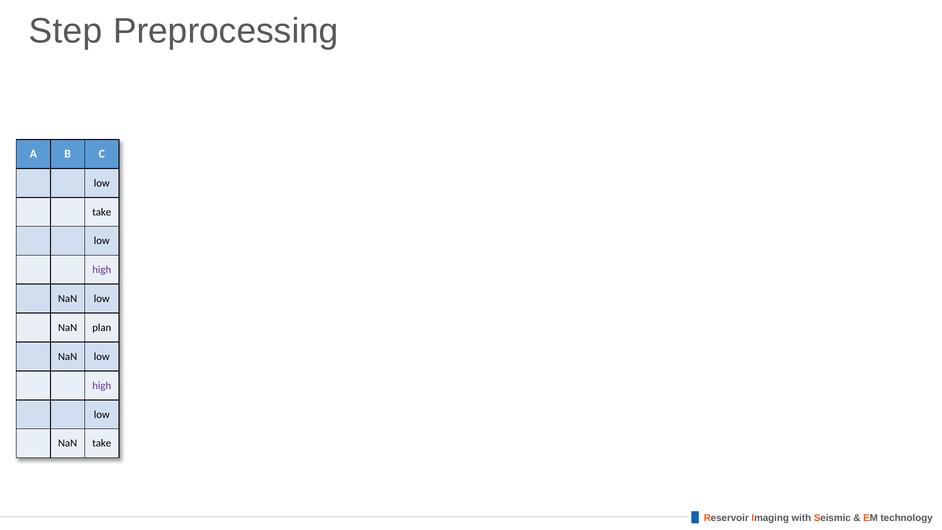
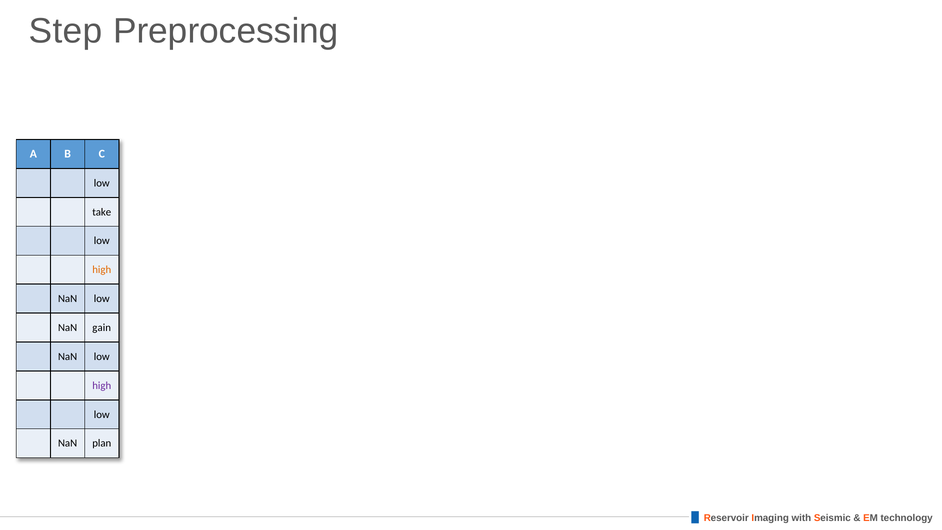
high colour: purple -> orange (102, 270)
plan: plan -> gain (102, 328)
NaN take: take -> plan (102, 443)
